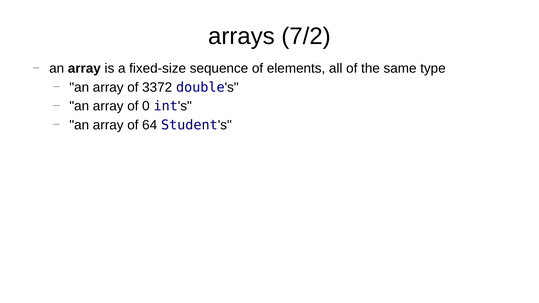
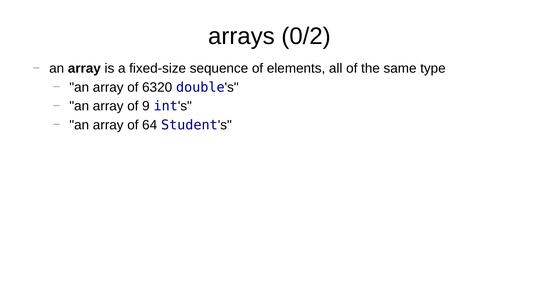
7/2: 7/2 -> 0/2 (306, 36)
3372: 3372 -> 6320 (157, 87)
0: 0 -> 9 (146, 106)
